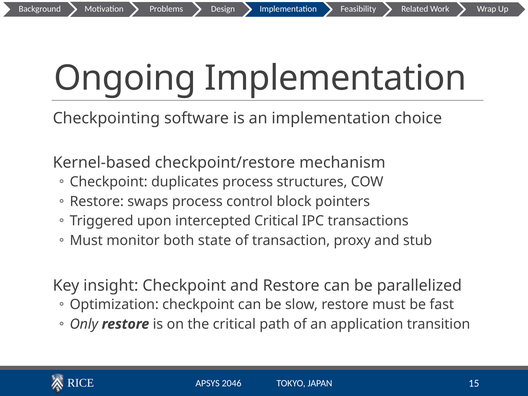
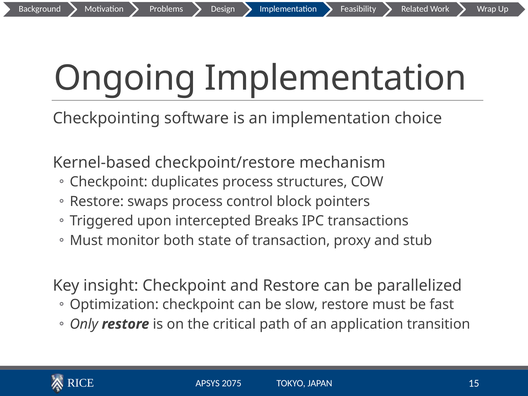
intercepted Critical: Critical -> Breaks (276, 221)
2046: 2046 -> 2075 (232, 383)
